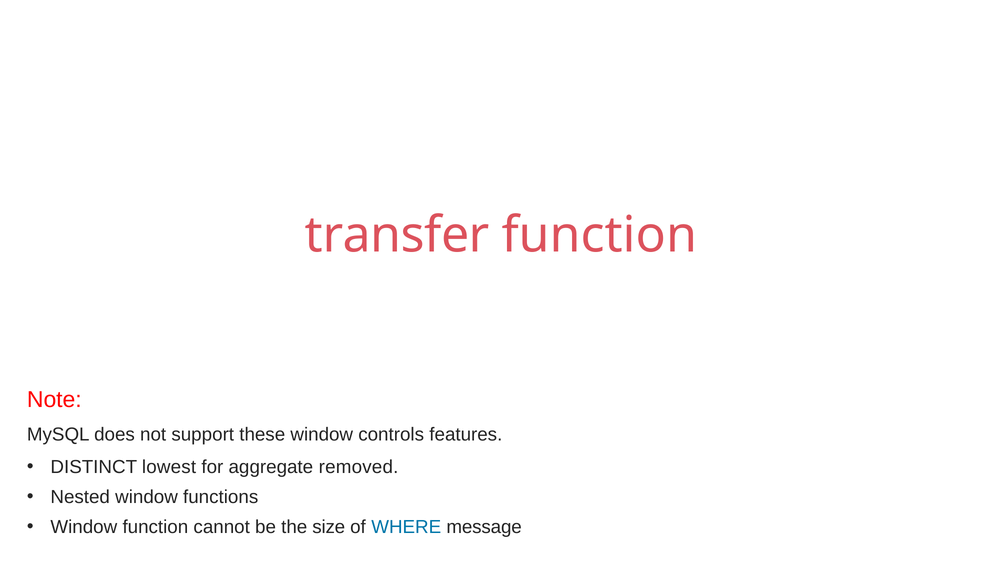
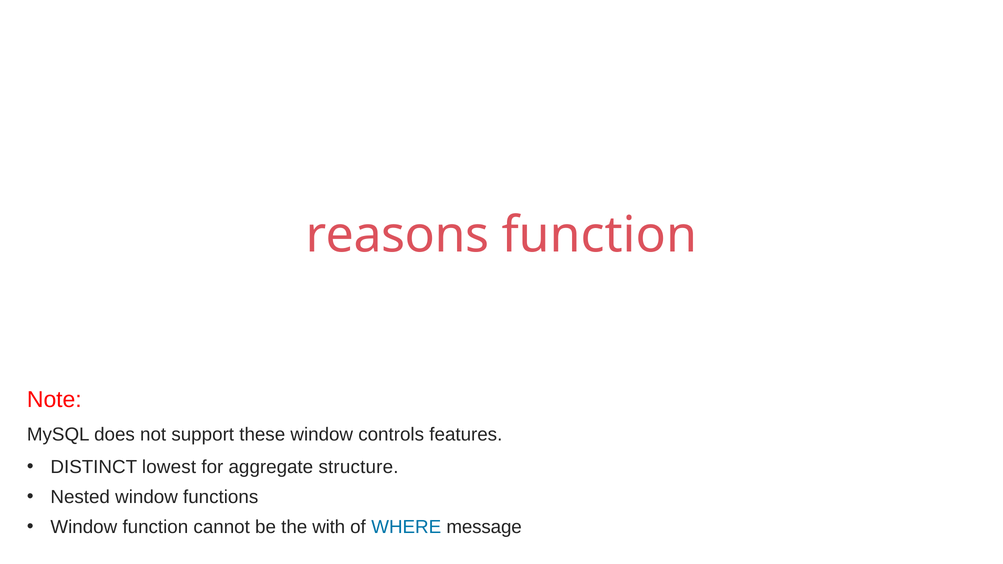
transfer: transfer -> reasons (397, 235)
removed: removed -> structure (359, 467)
size: size -> with (329, 527)
